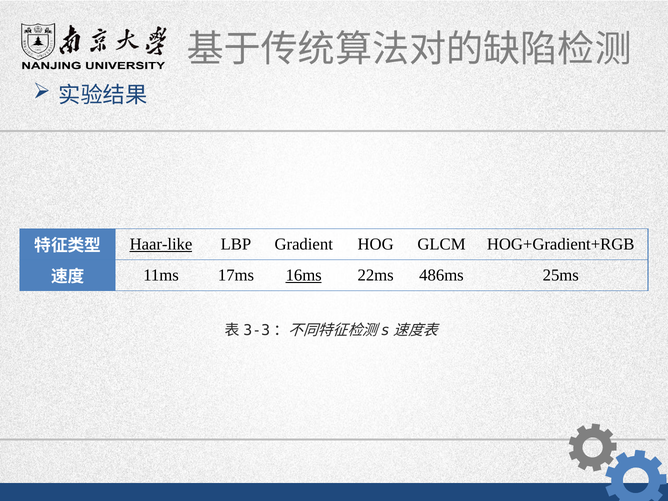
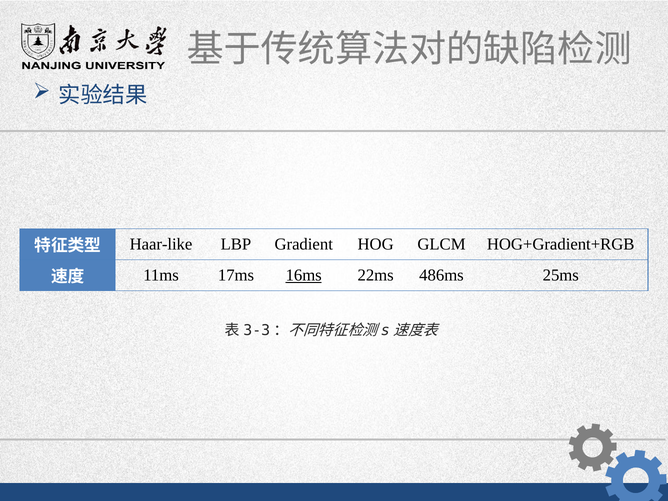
Haar-like underline: present -> none (161, 244)
